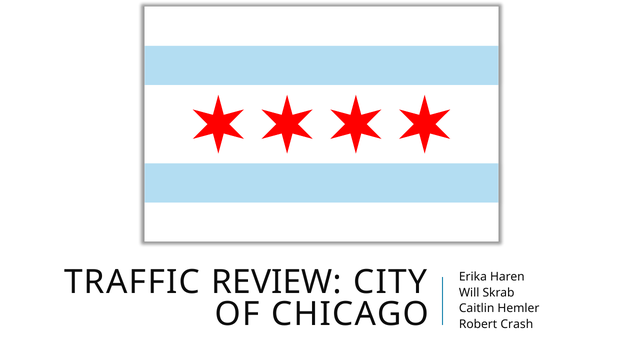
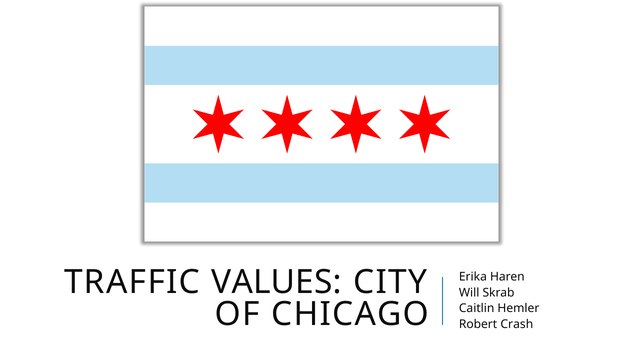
REVIEW: REVIEW -> VALUES (277, 283)
